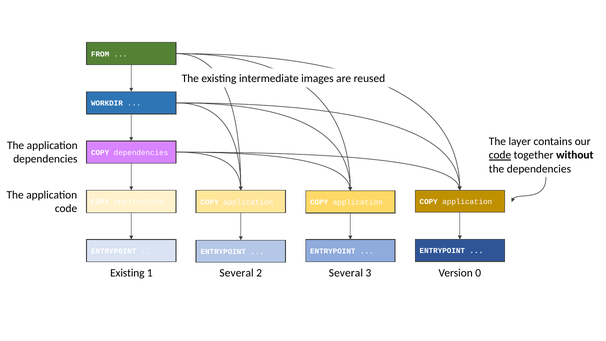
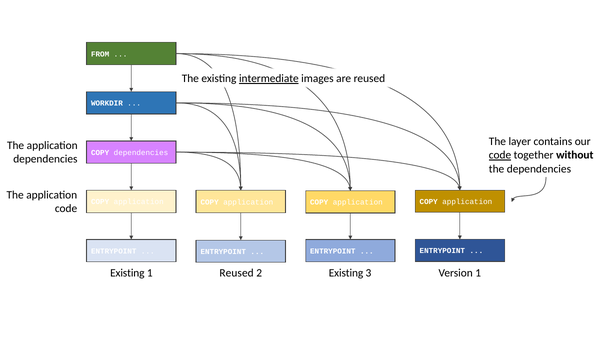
intermediate underline: none -> present (269, 79)
1 Several: Several -> Reused (237, 273)
2 Several: Several -> Existing (346, 273)
Version 0: 0 -> 1 (478, 273)
